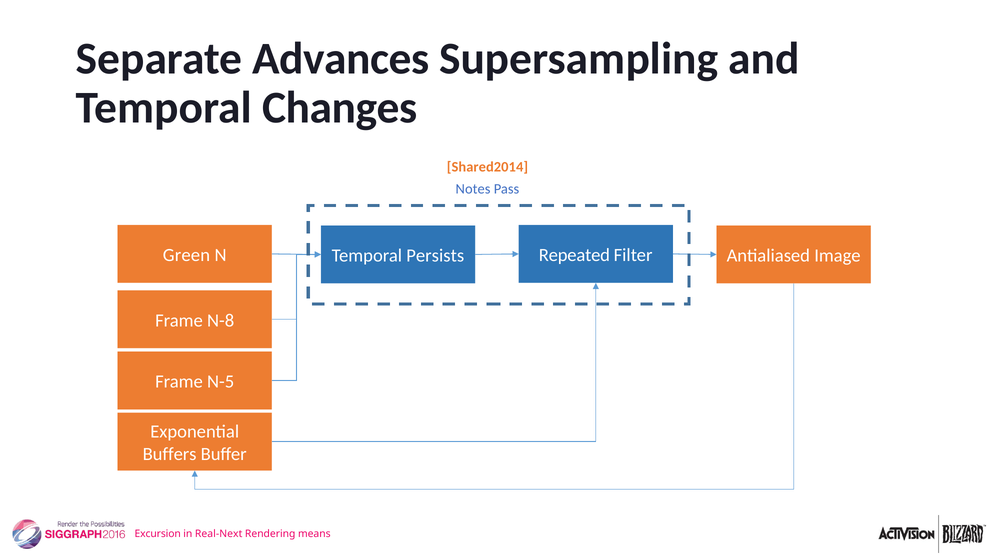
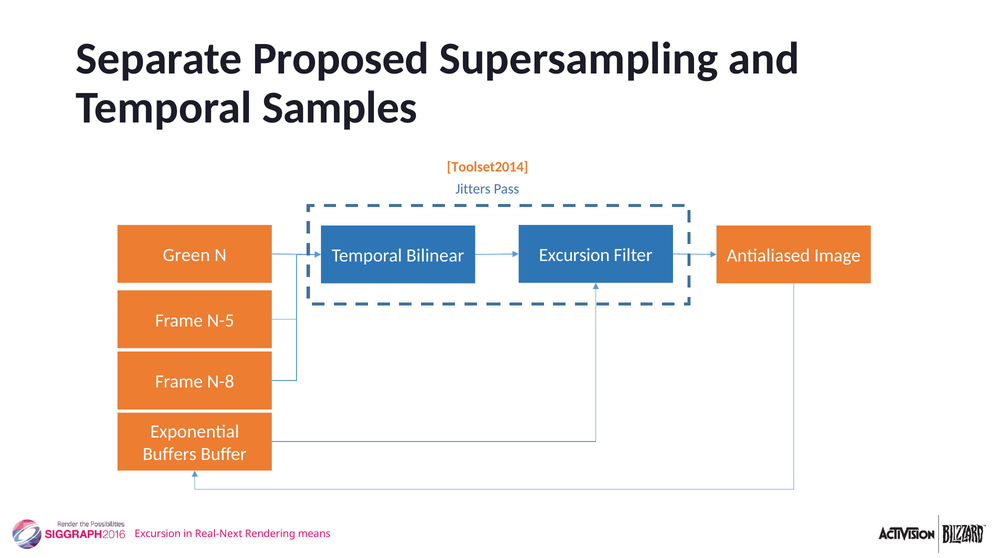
Advances: Advances -> Proposed (341, 59)
Changes: Changes -> Samples (340, 108)
Shared2014: Shared2014 -> Toolset2014 (488, 167)
Notes: Notes -> Jitters (473, 189)
Repeated: Repeated -> Excursion (574, 255)
Persists: Persists -> Bilinear (435, 256)
N-8: N-8 -> N-5 (221, 321)
N-5: N-5 -> N-8 (221, 382)
